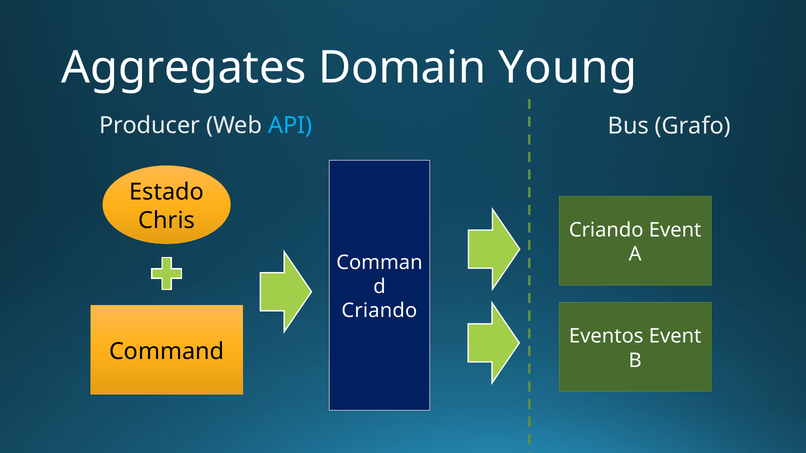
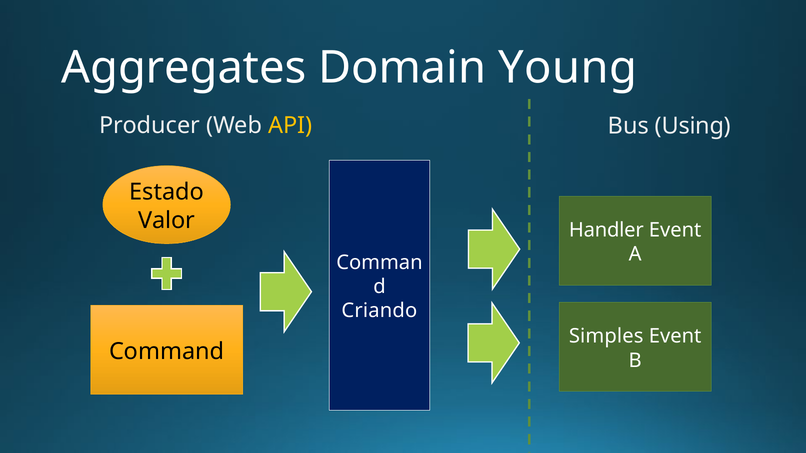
API colour: light blue -> yellow (290, 126)
Grafo: Grafo -> Using (693, 126)
Chris: Chris -> Valor (167, 221)
Criando: Criando -> Handler (606, 230)
Eventos: Eventos -> Simples (606, 336)
